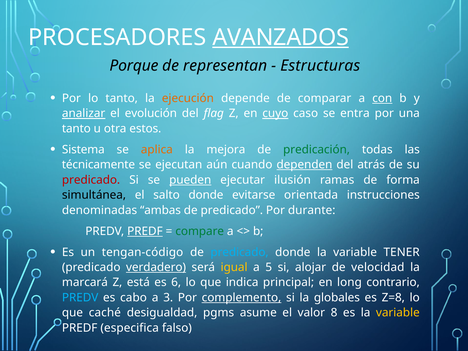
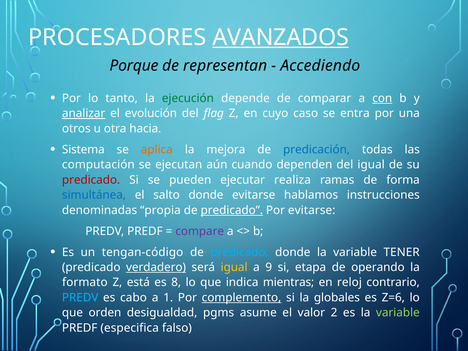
Estructuras: Estructuras -> Accediendo (320, 66)
ejecución colour: orange -> green (188, 98)
cuyo underline: present -> none (275, 113)
tanto: tanto -> otros (76, 129)
estos: estos -> hacia (145, 129)
predicación colour: green -> blue (317, 150)
técnicamente: técnicamente -> computación (98, 165)
dependen underline: present -> none (304, 165)
del atrás: atrás -> igual (371, 165)
pueden underline: present -> none (190, 180)
ilusión: ilusión -> realiza (292, 180)
simultánea colour: black -> blue (94, 195)
orientada: orientada -> hablamos (311, 195)
ambas: ambas -> propia (160, 210)
predicado underline: none -> present (232, 210)
Por durante: durante -> evitarse (312, 210)
PREDF underline: present -> none (145, 231)
compare colour: green -> purple (200, 231)
5: 5 -> 9 (269, 267)
alojar: alojar -> etapa (311, 267)
velocidad: velocidad -> operando (378, 267)
marcará: marcará -> formato (85, 282)
6: 6 -> 8 (176, 282)
principal: principal -> mientras (289, 282)
long: long -> reloj (349, 282)
3: 3 -> 1 (168, 298)
Z=8: Z=8 -> Z=6 (393, 298)
caché: caché -> orden (105, 313)
8: 8 -> 2 (334, 313)
variable colour: yellow -> light green (398, 313)
